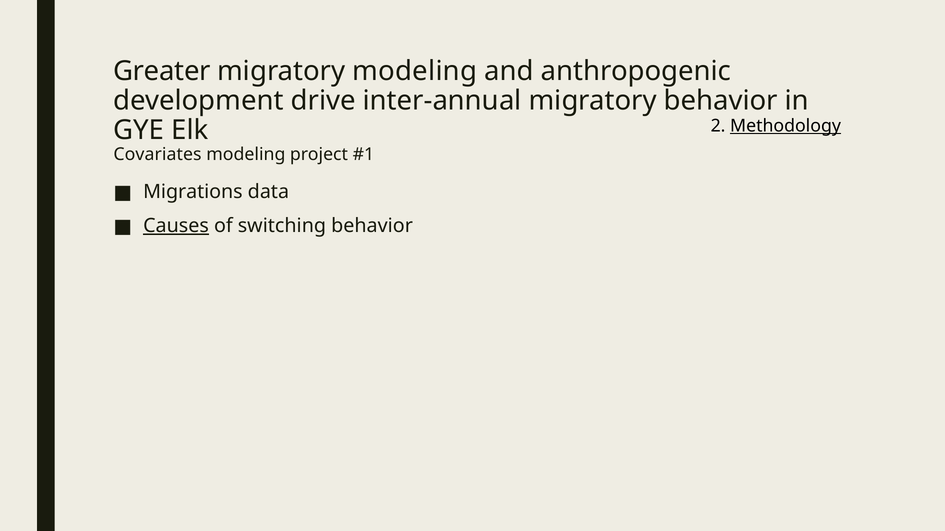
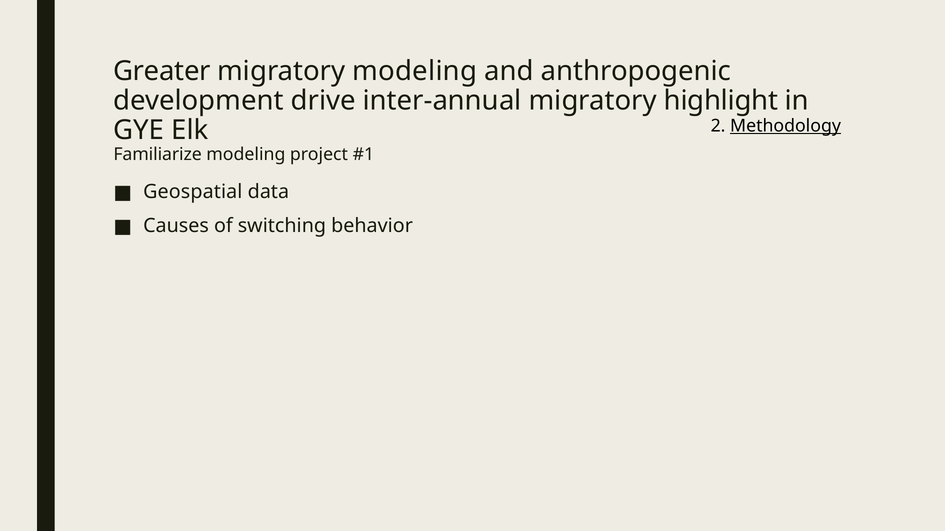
migratory behavior: behavior -> highlight (721, 101)
Covariates: Covariates -> Familiarize (158, 154)
Migrations: Migrations -> Geospatial (193, 192)
Causes underline: present -> none (176, 226)
